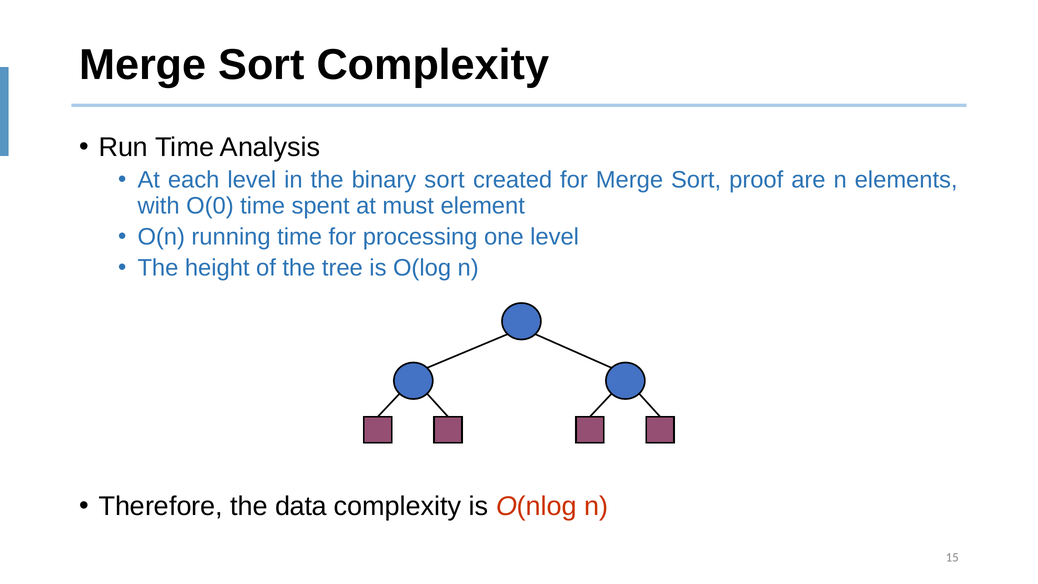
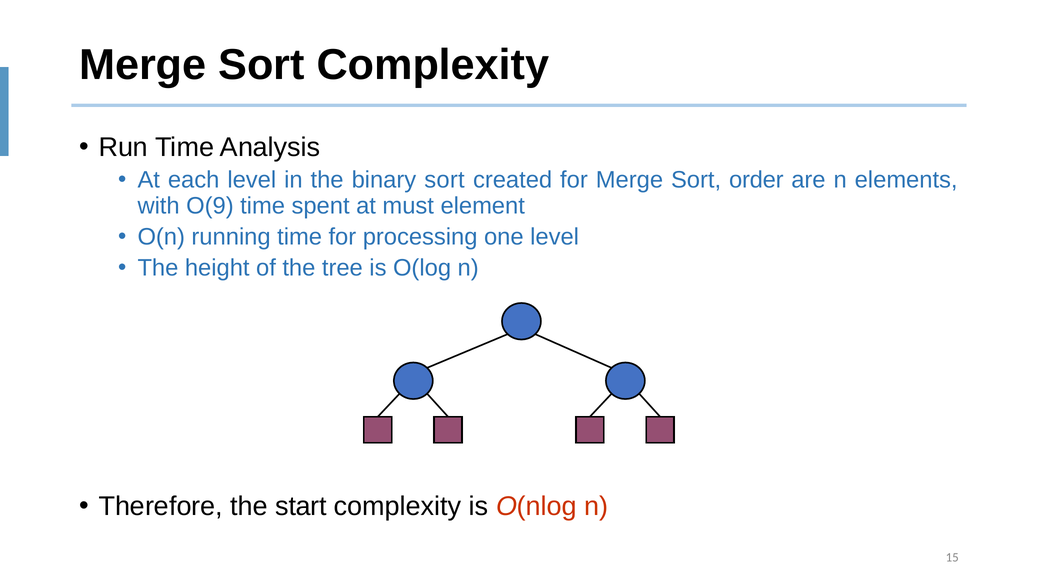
proof: proof -> order (756, 180)
O(0: O(0 -> O(9 (210, 206)
data: data -> start (301, 506)
